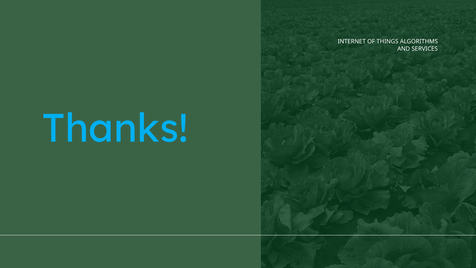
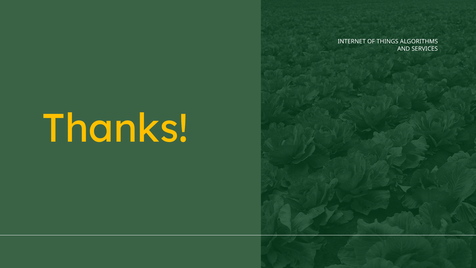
Thanks colour: light blue -> yellow (115, 129)
